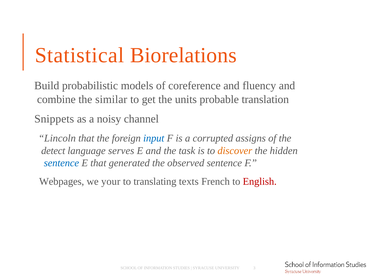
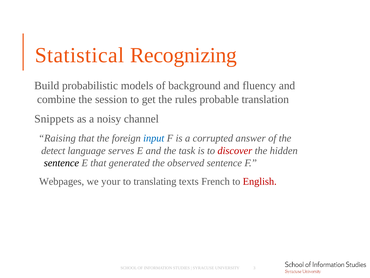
Biorelations: Biorelations -> Recognizing (184, 55)
coreference: coreference -> background (195, 85)
similar: similar -> session (111, 99)
units: units -> rules (186, 99)
Lincoln: Lincoln -> Raising (57, 138)
assigns: assigns -> answer (251, 138)
discover colour: orange -> red (235, 150)
sentence colour: blue -> black (61, 163)
